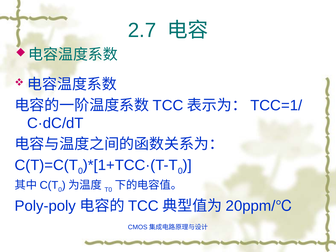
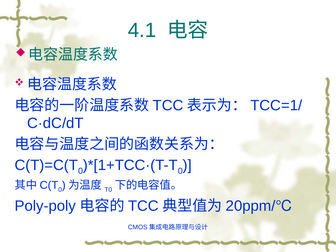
2.7: 2.7 -> 4.1 (142, 30)
